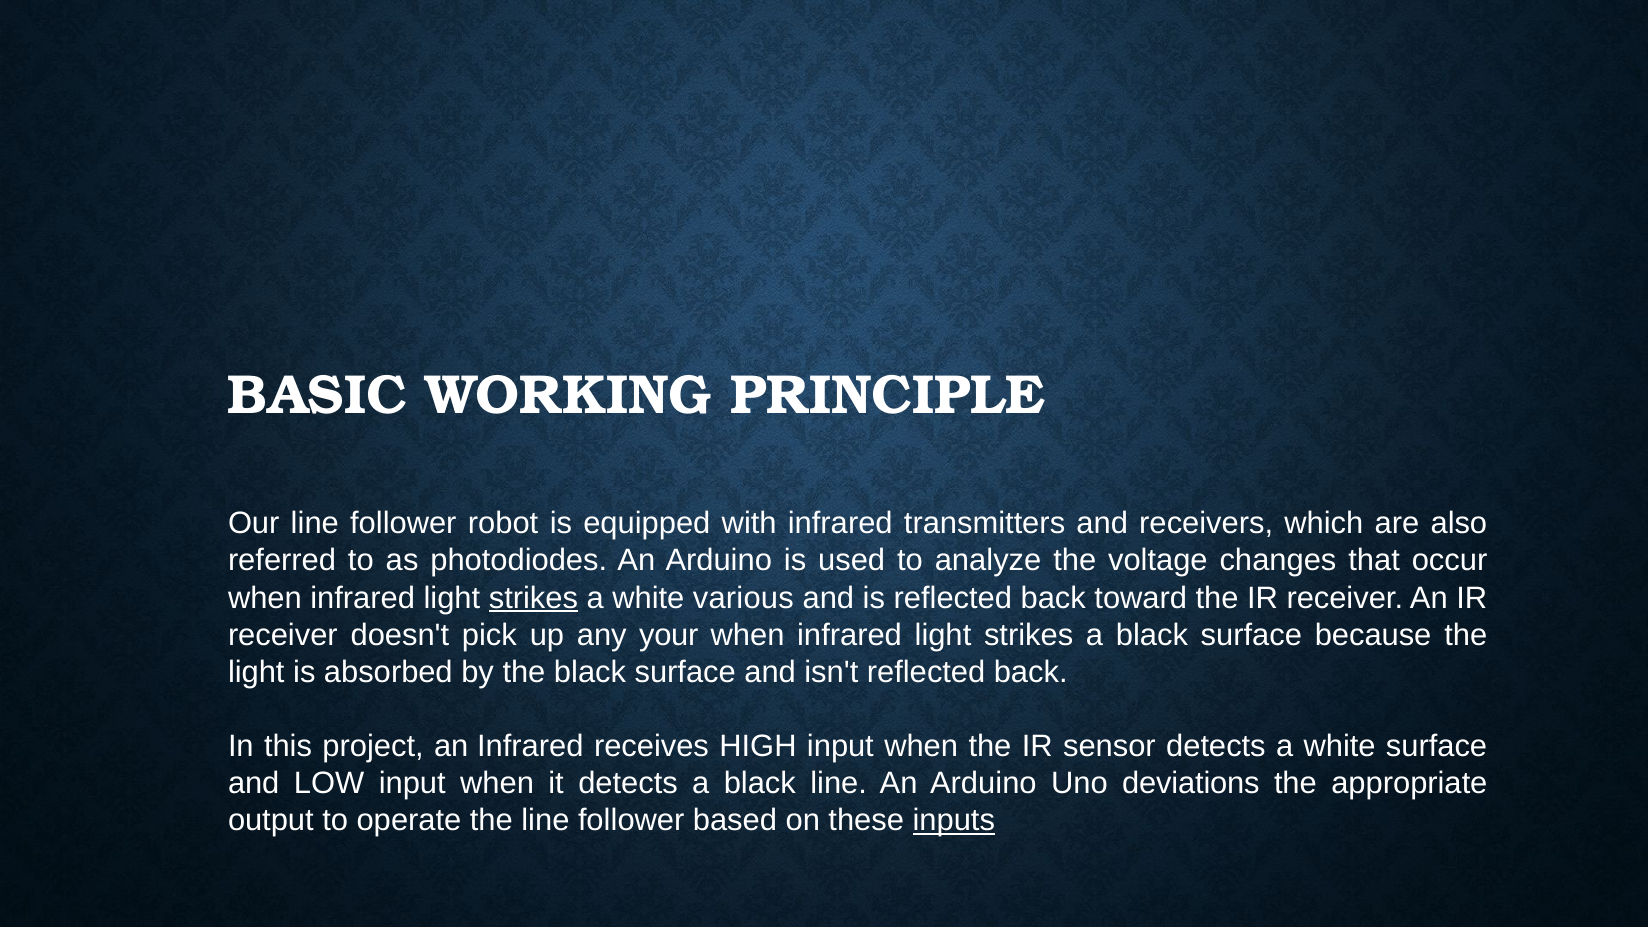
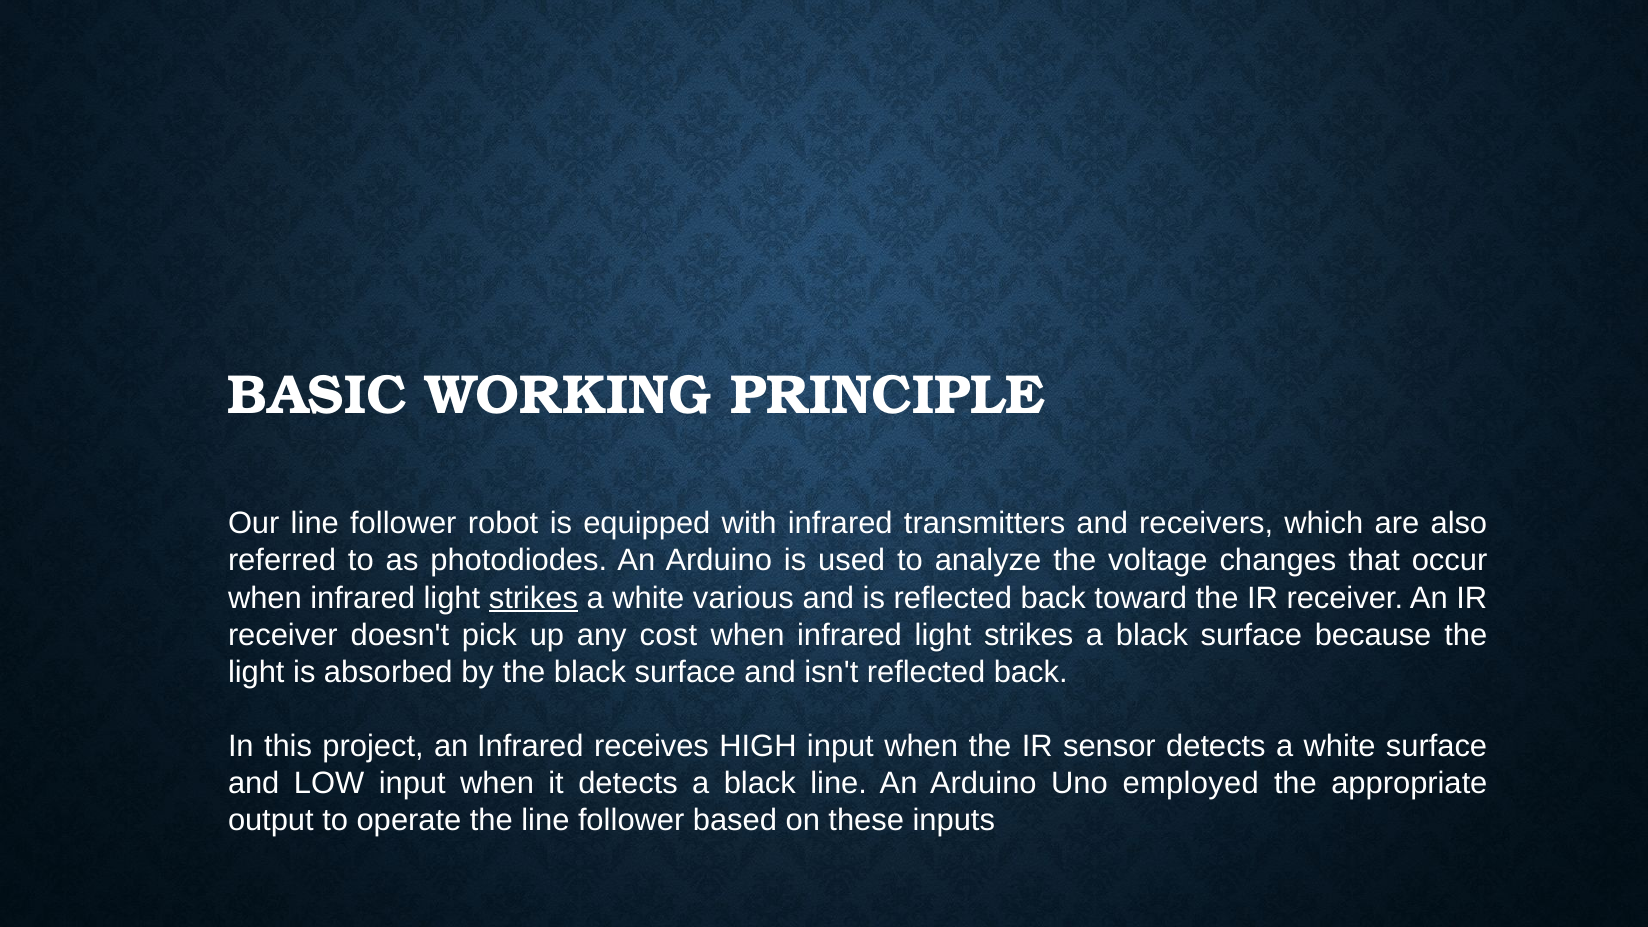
your: your -> cost (668, 635)
deviations: deviations -> employed (1191, 783)
inputs underline: present -> none (954, 820)
